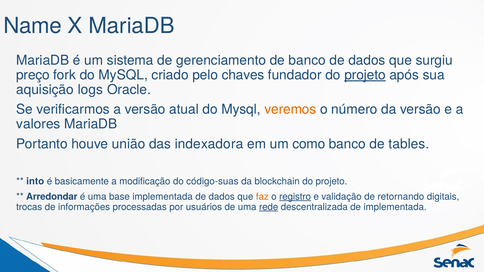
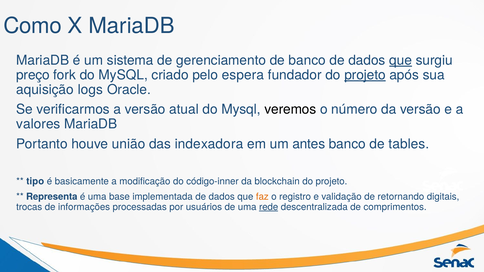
Name: Name -> Como (33, 26)
que underline: none -> present (401, 60)
chaves: chaves -> espera (243, 75)
veremos colour: orange -> black (290, 110)
como: como -> antes (309, 144)
into: into -> tipo (35, 181)
código-suas: código-suas -> código-inner (212, 181)
Arredondar: Arredondar -> Representa (52, 197)
registro underline: present -> none (295, 197)
de implementada: implementada -> comprimentos (395, 207)
